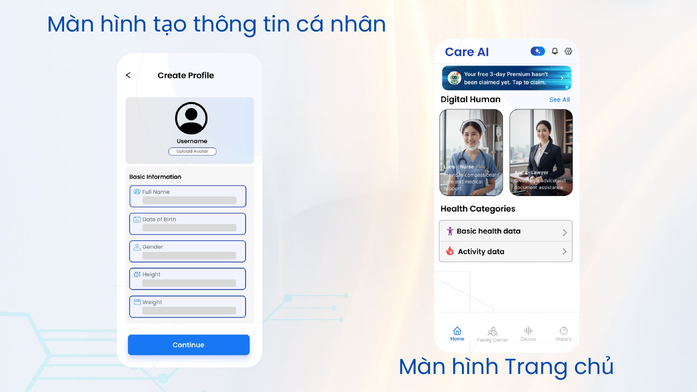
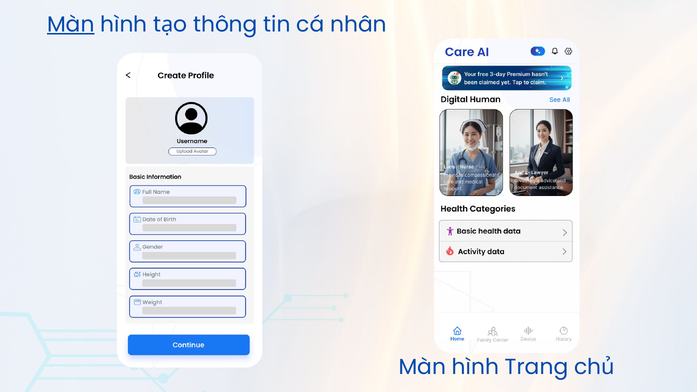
Màn underline: none -> present (71, 24)
